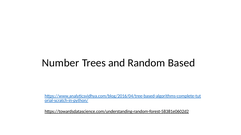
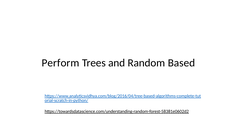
Number: Number -> Perform (61, 63)
